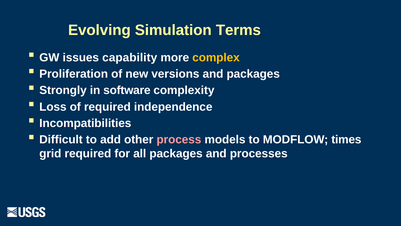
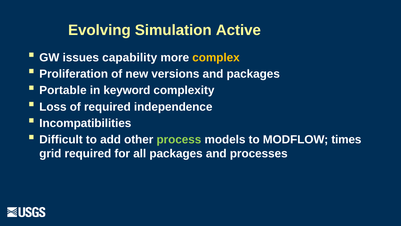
Terms: Terms -> Active (238, 30)
Strongly: Strongly -> Portable (63, 90)
software: software -> keyword (127, 90)
process colour: pink -> light green (179, 139)
